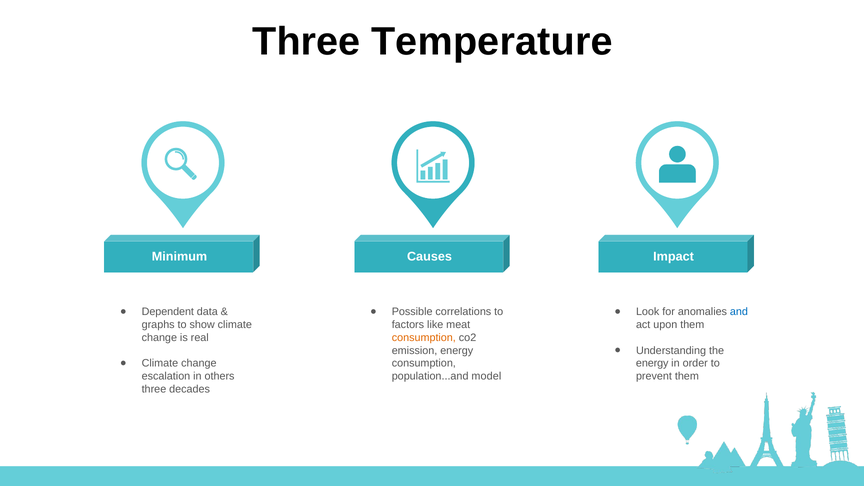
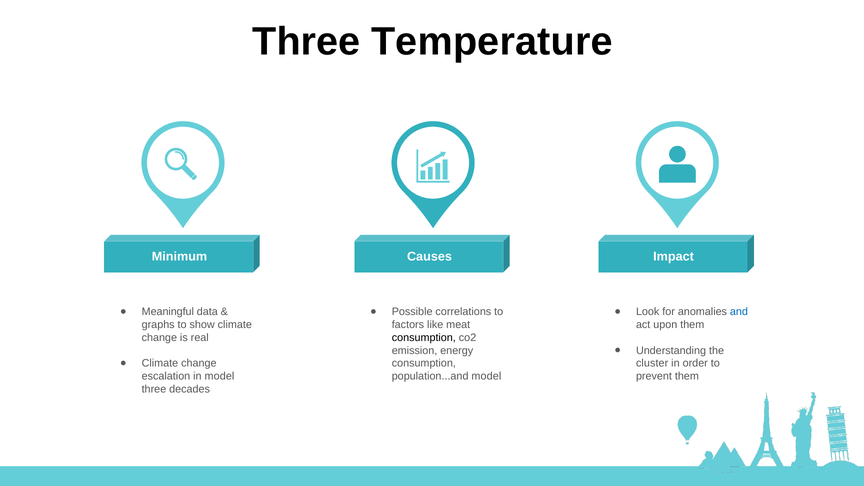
Dependent: Dependent -> Meaningful (168, 312)
consumption colour: orange -> black (424, 337)
energy: energy -> cluster (652, 363)
in others: others -> model (219, 376)
